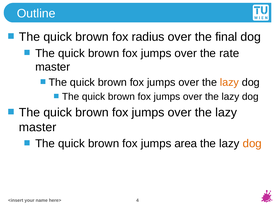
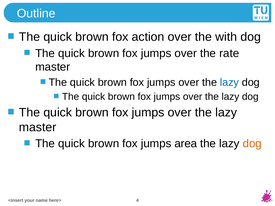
radius: radius -> action (148, 37)
final: final -> with (226, 37)
lazy colour: orange -> blue (229, 82)
